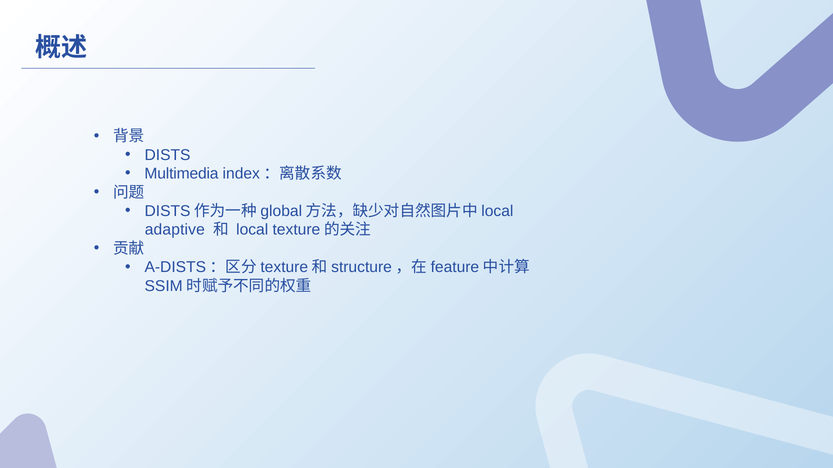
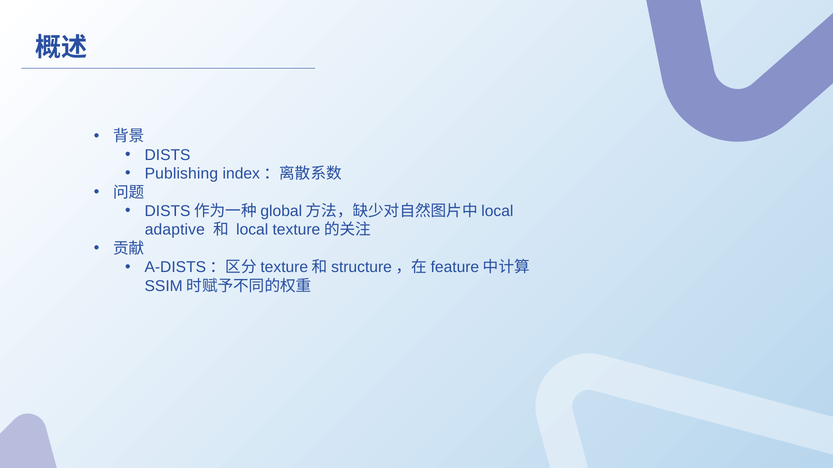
Multimedia: Multimedia -> Publishing (181, 174)
